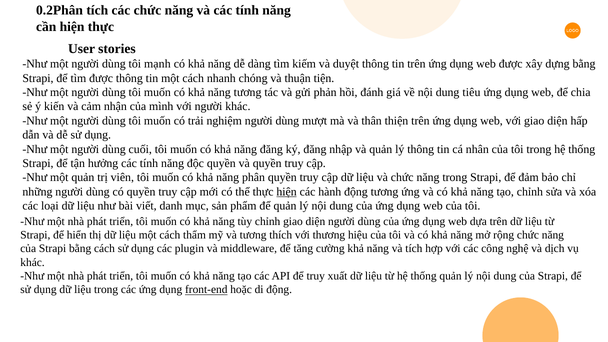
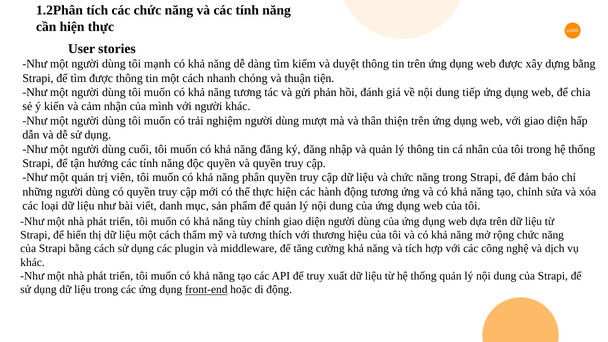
0.2Phân: 0.2Phân -> 1.2Phân (60, 11)
tiêu: tiêu -> tiếp (471, 92)
hiện underline: present -> none (287, 192)
